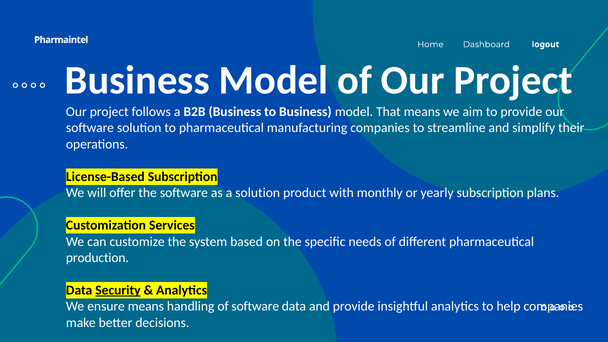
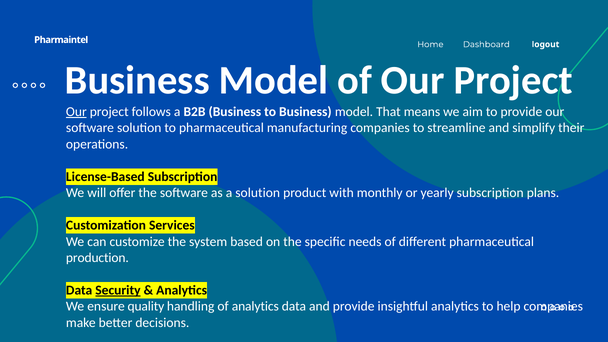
Our underline: none -> present (76, 112)
ensure means: means -> quality (146, 306)
of software: software -> analytics (255, 306)
